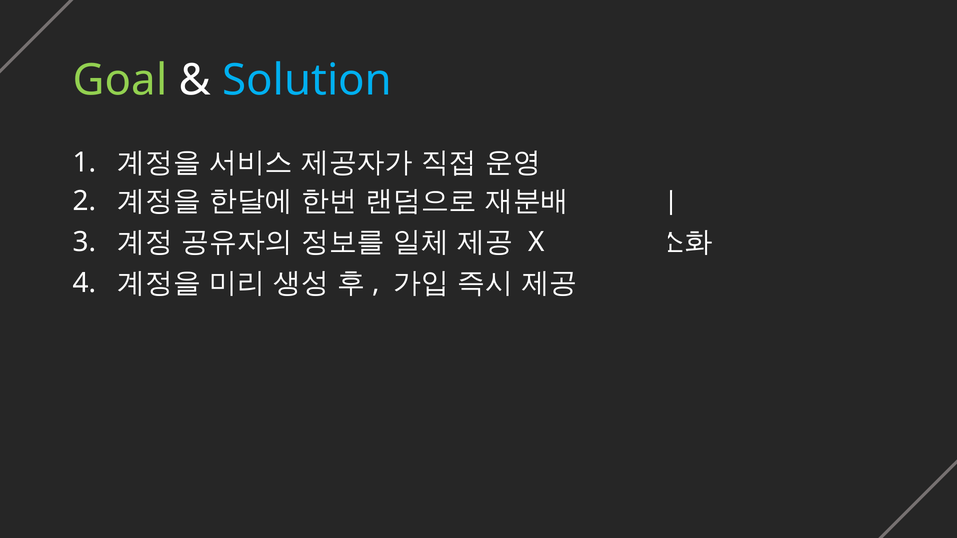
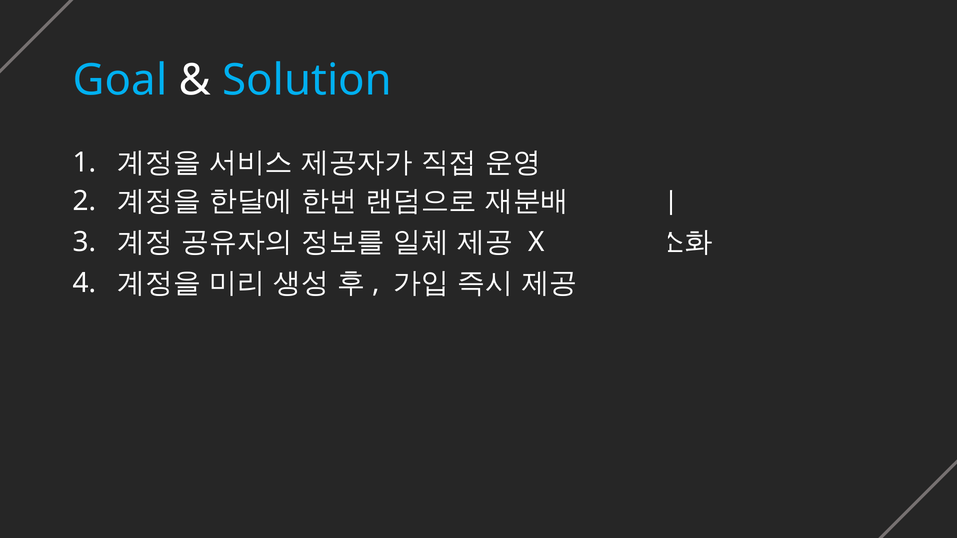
Goal colour: light green -> light blue (120, 80)
